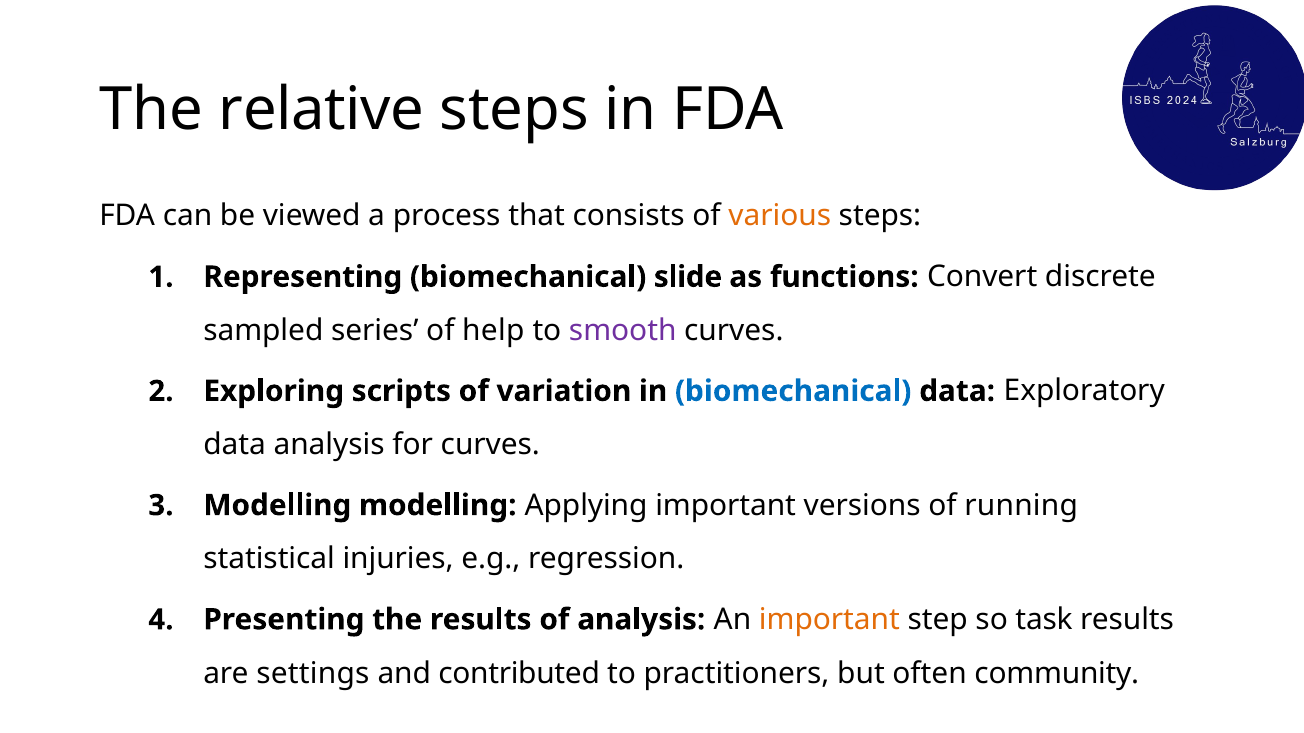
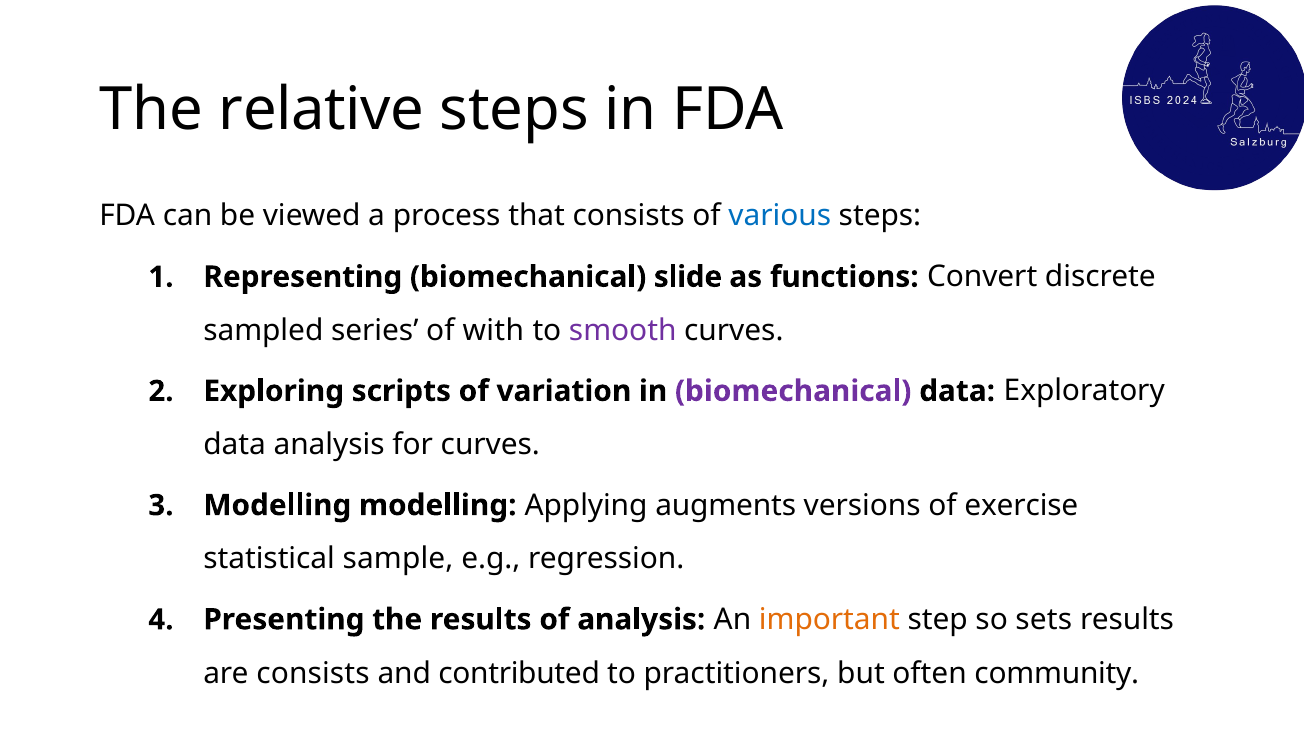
various colour: orange -> blue (780, 216)
help: help -> with (493, 331)
biomechanical colour: blue -> purple (793, 391)
Applying important: important -> augments (726, 506)
running: running -> exercise (1021, 506)
injuries: injuries -> sample (398, 559)
task: task -> sets (1044, 620)
are settings: settings -> consists (313, 674)
